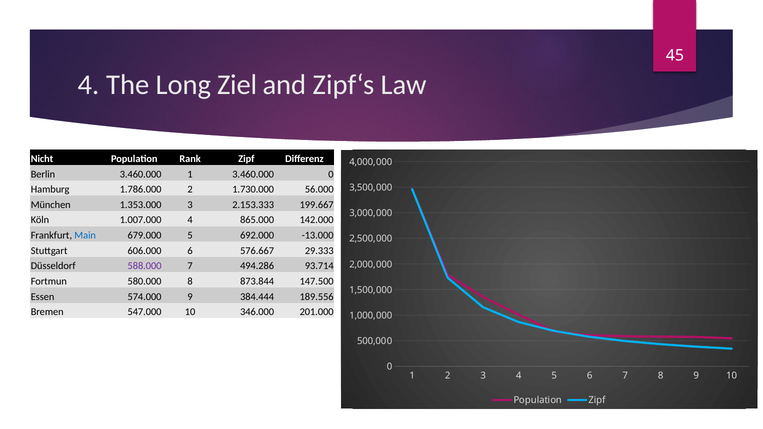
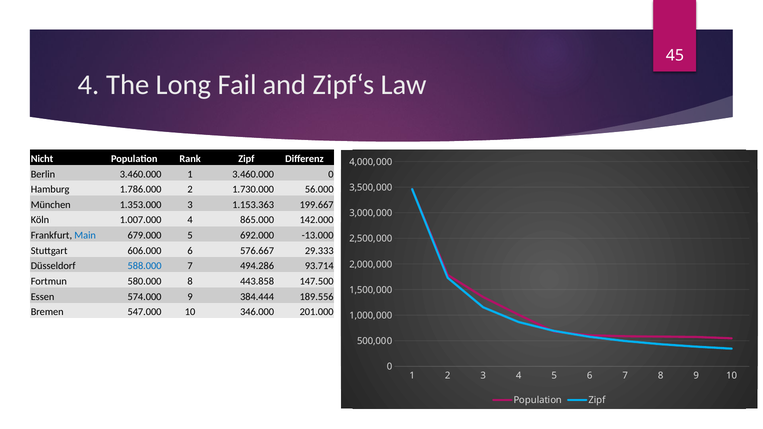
Ziel: Ziel -> Fail (237, 85)
2.153.333: 2.153.333 -> 1.153.363 (253, 205)
588.000 colour: purple -> blue (145, 266)
873.844: 873.844 -> 443.858 (257, 281)
